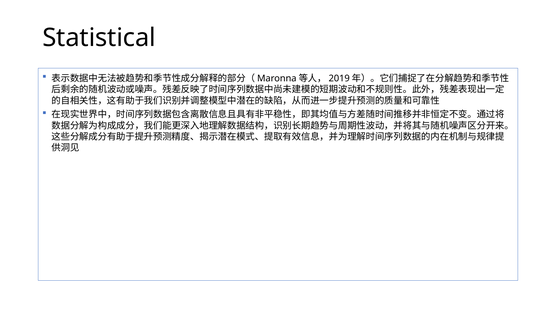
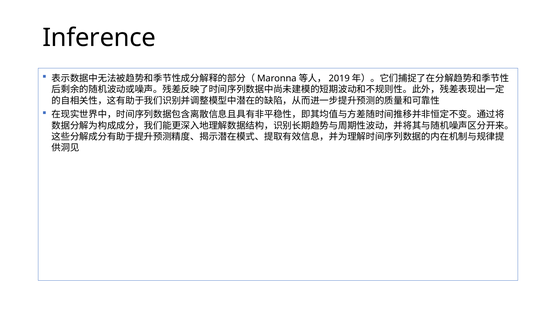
Statistical: Statistical -> Inference (99, 38)
